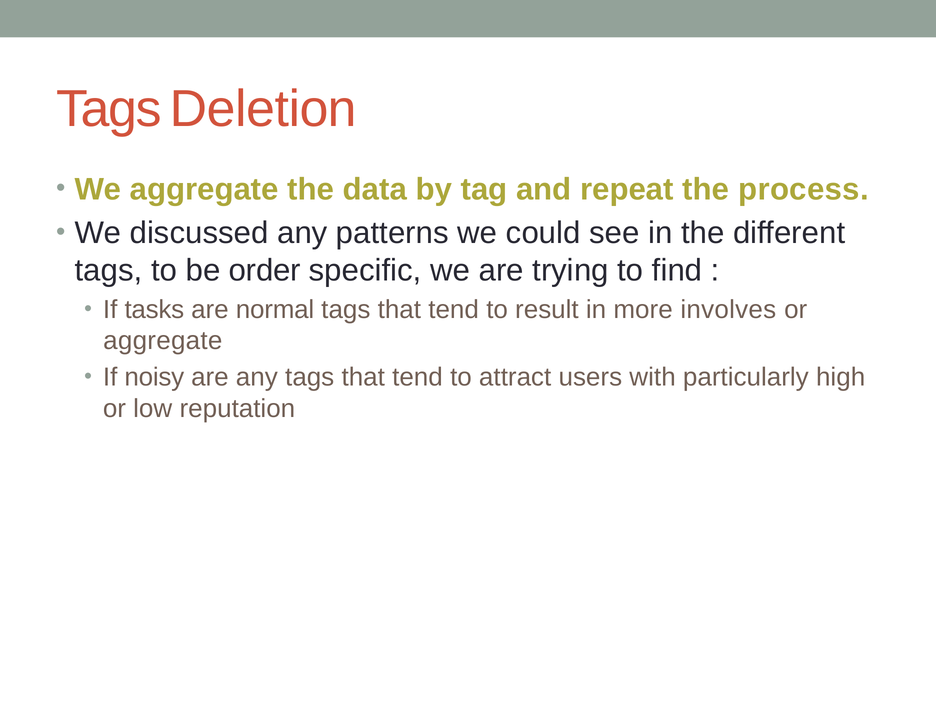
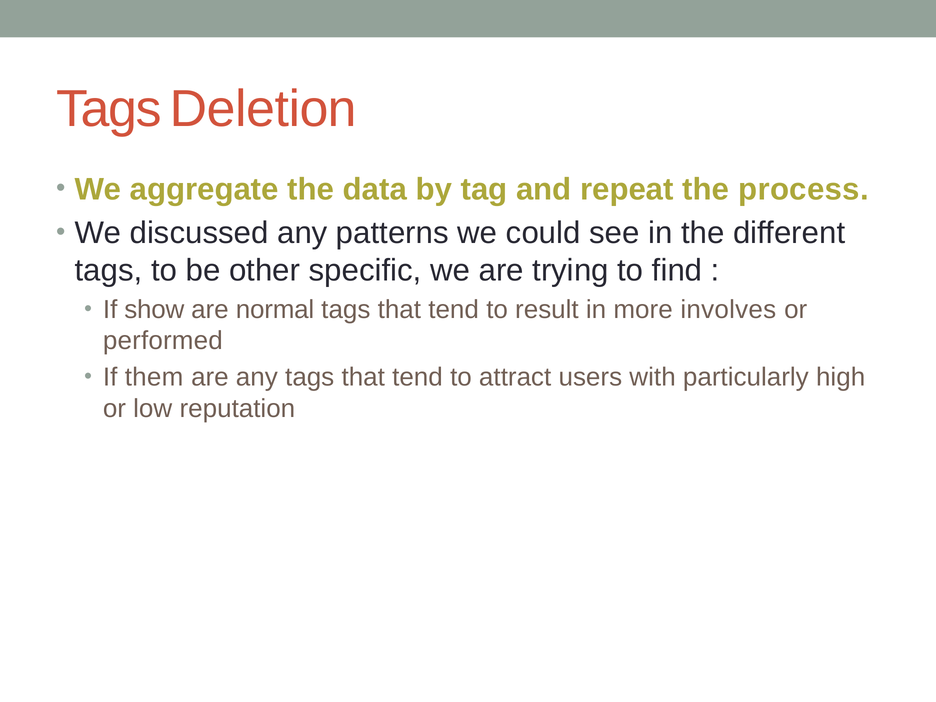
order: order -> other (265, 271)
tasks: tasks -> show (154, 310)
aggregate: aggregate -> performed (163, 341)
noisy: noisy -> them (154, 377)
